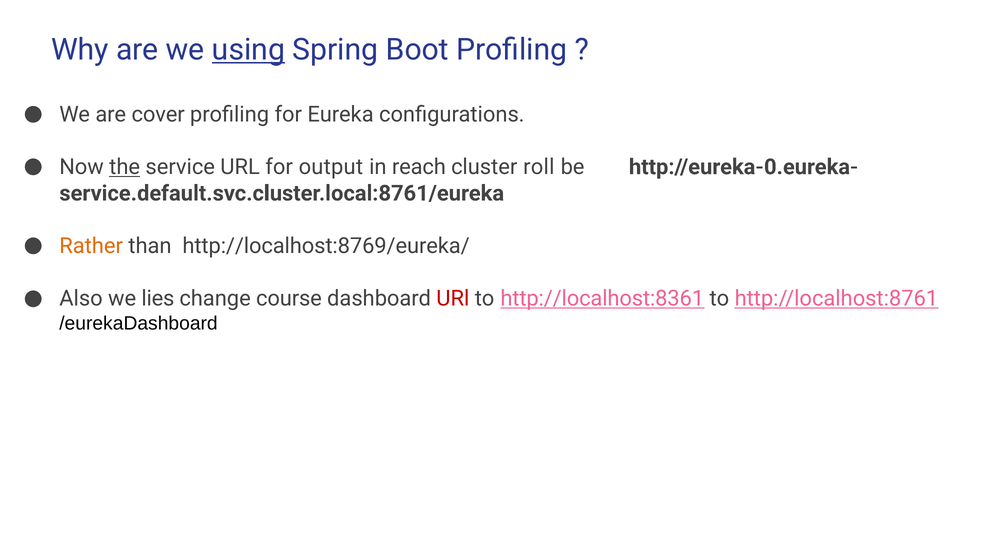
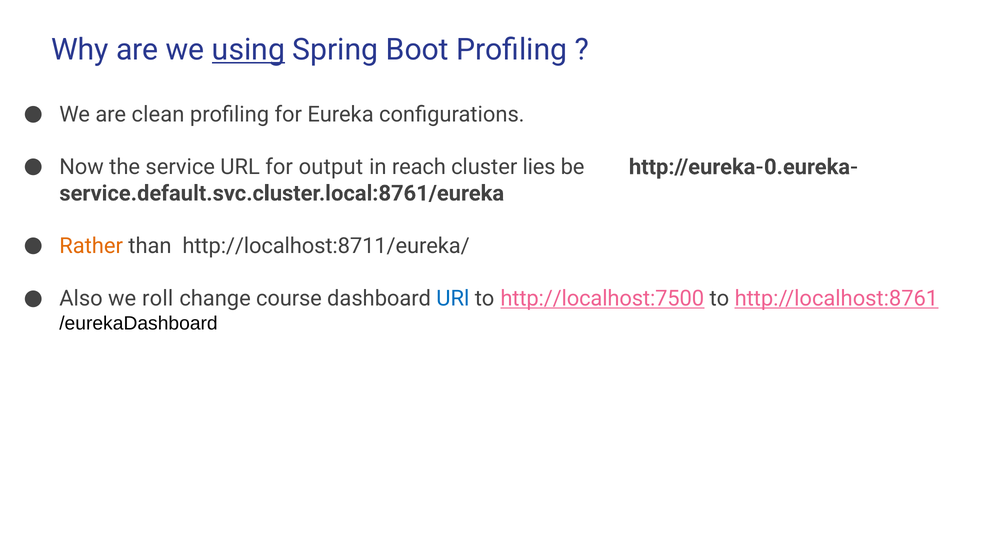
cover: cover -> clean (158, 114)
the underline: present -> none (125, 167)
roll: roll -> lies (539, 167)
http://localhost:8769/eureka/: http://localhost:8769/eureka/ -> http://localhost:8711/eureka/ (326, 246)
lies: lies -> roll (158, 299)
URl colour: red -> blue (453, 299)
http://localhost:8361: http://localhost:8361 -> http://localhost:7500 (602, 299)
